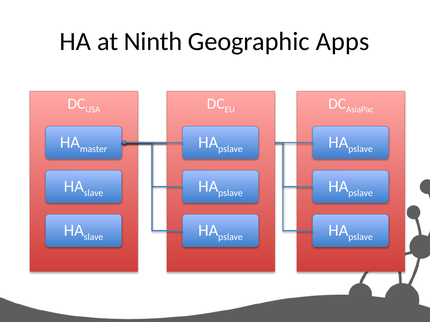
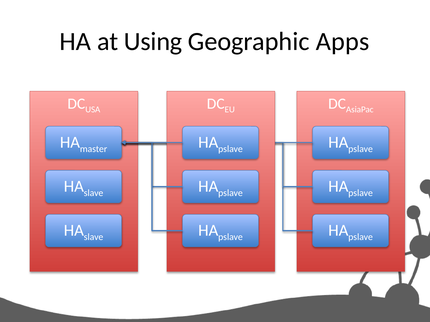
Ninth: Ninth -> Using (153, 42)
